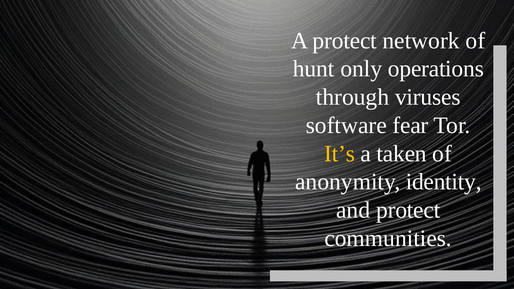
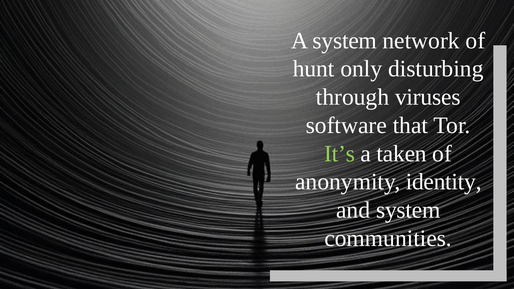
A protect: protect -> system (345, 41)
operations: operations -> disturbing (436, 69)
fear: fear -> that (410, 125)
It’s colour: yellow -> light green (340, 154)
and protect: protect -> system (408, 210)
